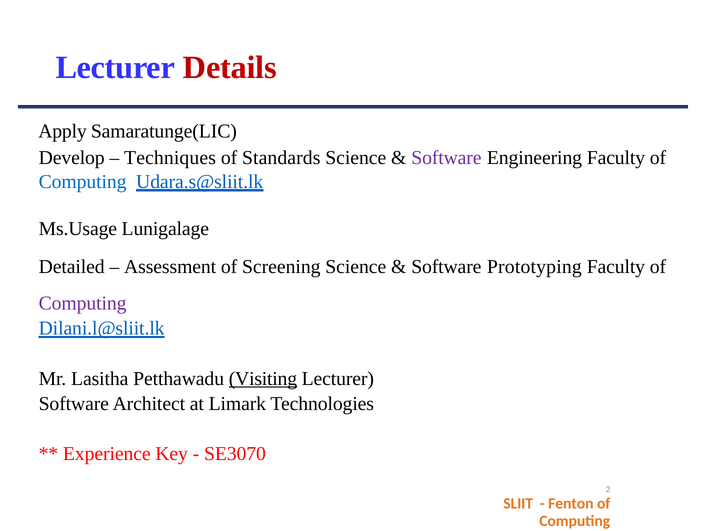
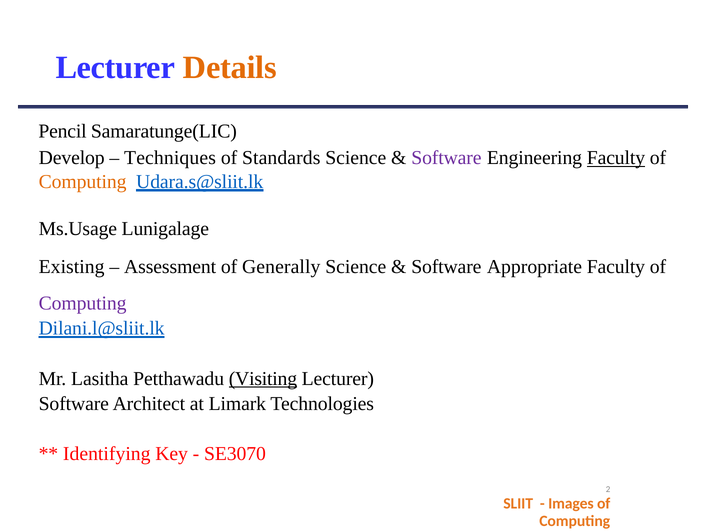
Details colour: red -> orange (230, 67)
Apply: Apply -> Pencil (63, 131)
Faculty underline: none -> present (616, 158)
Computing colour: blue -> orange (83, 182)
Detailed: Detailed -> Existing (72, 267)
Screening: Screening -> Generally (281, 267)
Prototyping: Prototyping -> Appropriate (534, 267)
Experience: Experience -> Identifying (107, 454)
Fenton: Fenton -> Images (571, 503)
